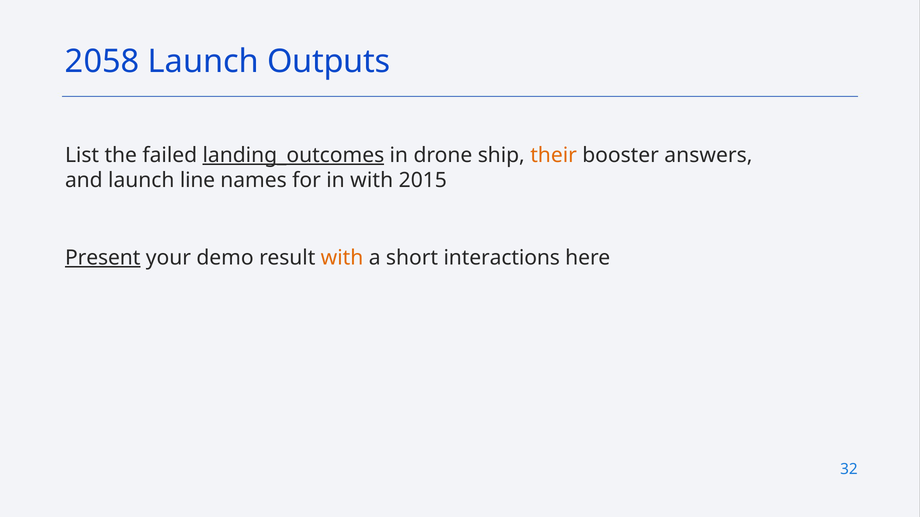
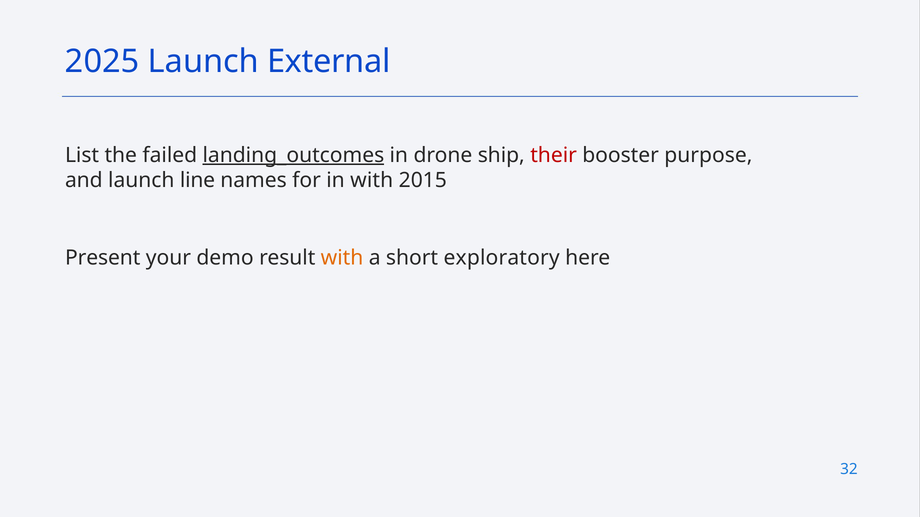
2058: 2058 -> 2025 (102, 61)
Outputs: Outputs -> External (329, 61)
their colour: orange -> red (554, 155)
answers: answers -> purpose (708, 155)
Present underline: present -> none (103, 258)
interactions: interactions -> exploratory (502, 258)
